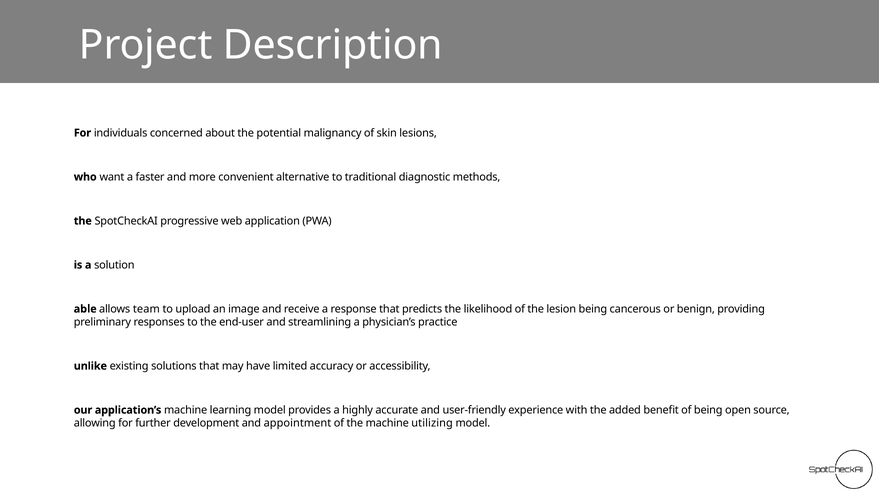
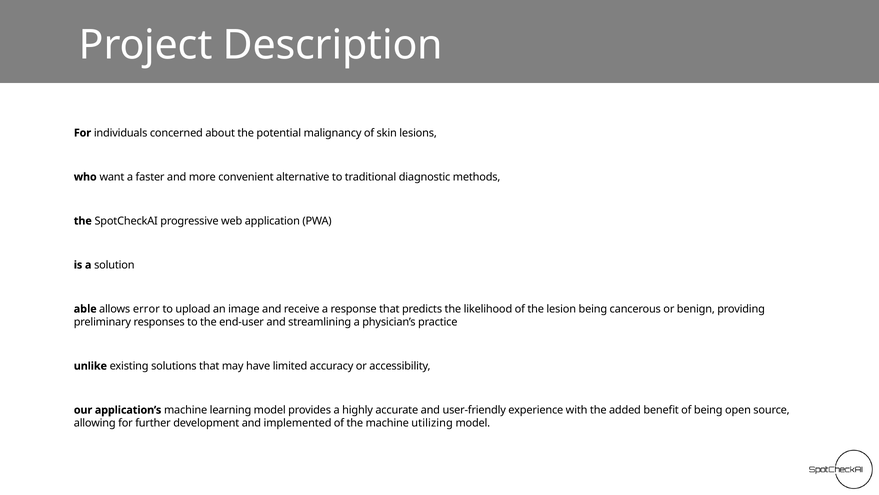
team: team -> error (146, 309)
appointment: appointment -> implemented (298, 423)
